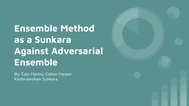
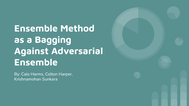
a Sunkara: Sunkara -> Bagging (53, 40)
